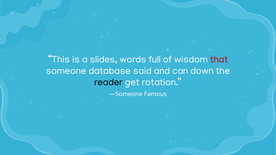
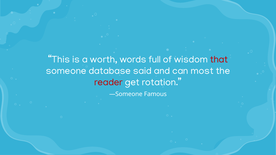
slides: slides -> worth (104, 59)
down: down -> most (202, 71)
reader colour: black -> red (108, 82)
